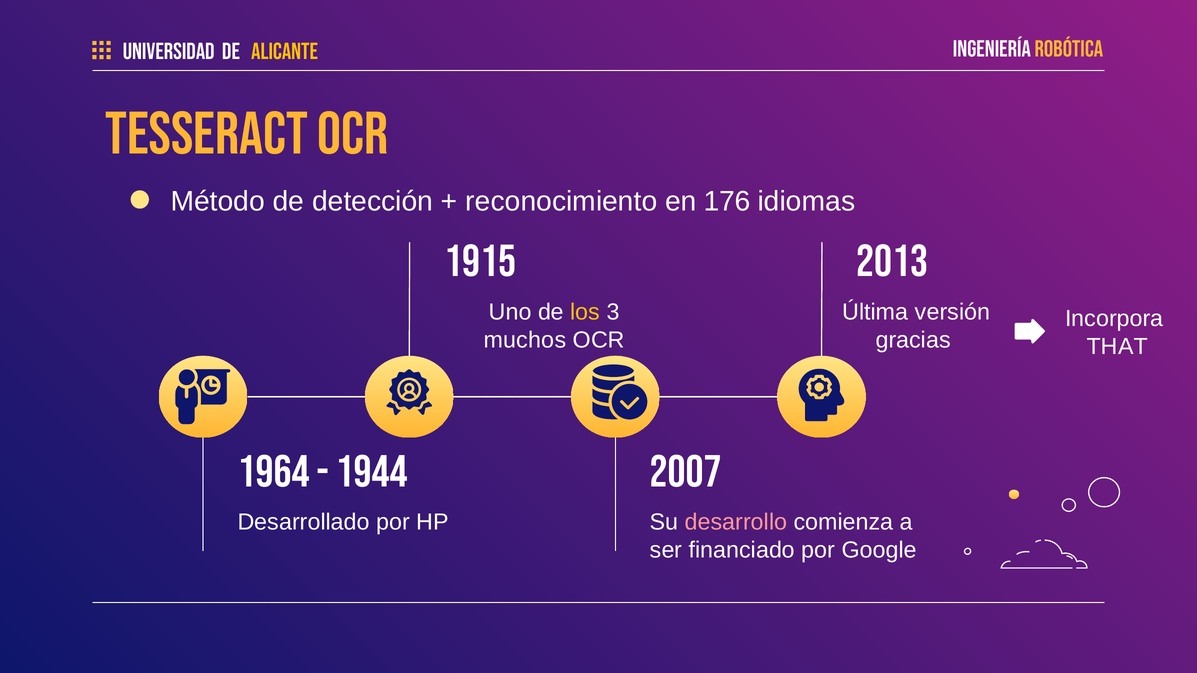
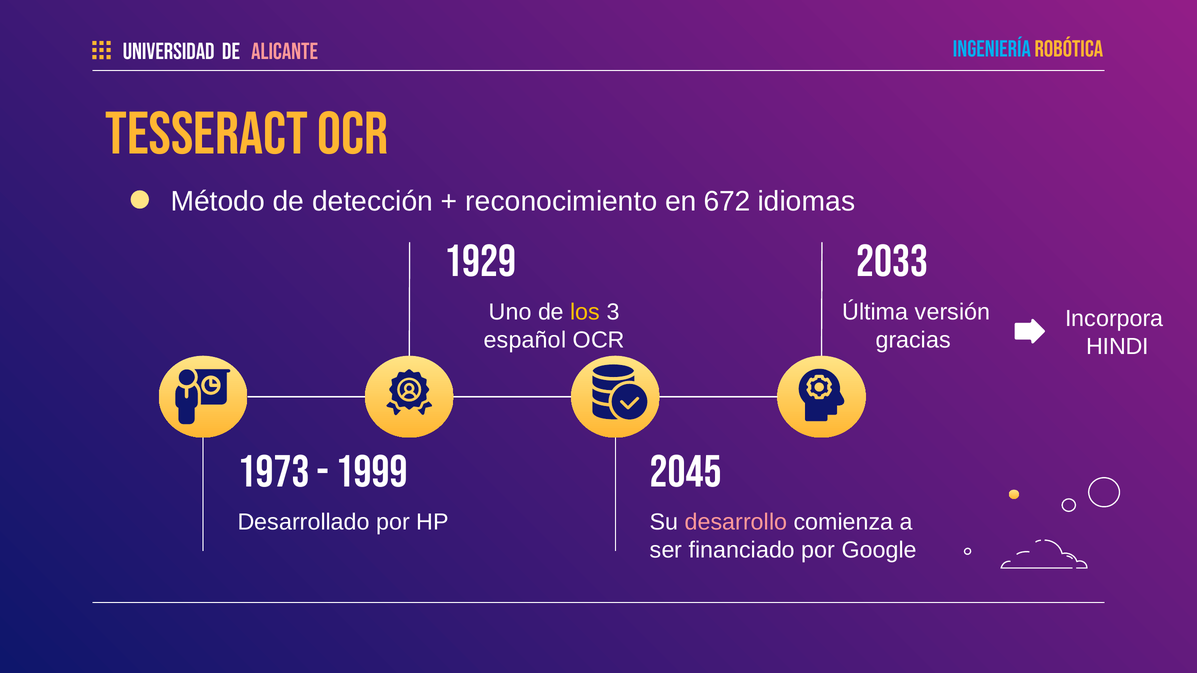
INGENIERÍA colour: white -> light blue (992, 49)
ALICANTE colour: yellow -> pink (285, 51)
176: 176 -> 672 (727, 201)
1915: 1915 -> 1929 (480, 262)
2013: 2013 -> 2033 (892, 262)
muchos: muchos -> español (525, 340)
THAT: THAT -> HINDI (1117, 347)
1964: 1964 -> 1973 (274, 472)
1944: 1944 -> 1999 (372, 472)
2007: 2007 -> 2045 (686, 472)
